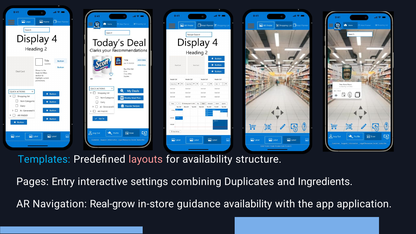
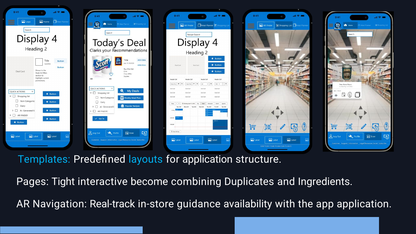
layouts colour: pink -> light blue (146, 159)
for availability: availability -> application (207, 159)
Entry: Entry -> Tight (63, 182)
settings: settings -> become (149, 182)
Real-grow: Real-grow -> Real-track (112, 204)
